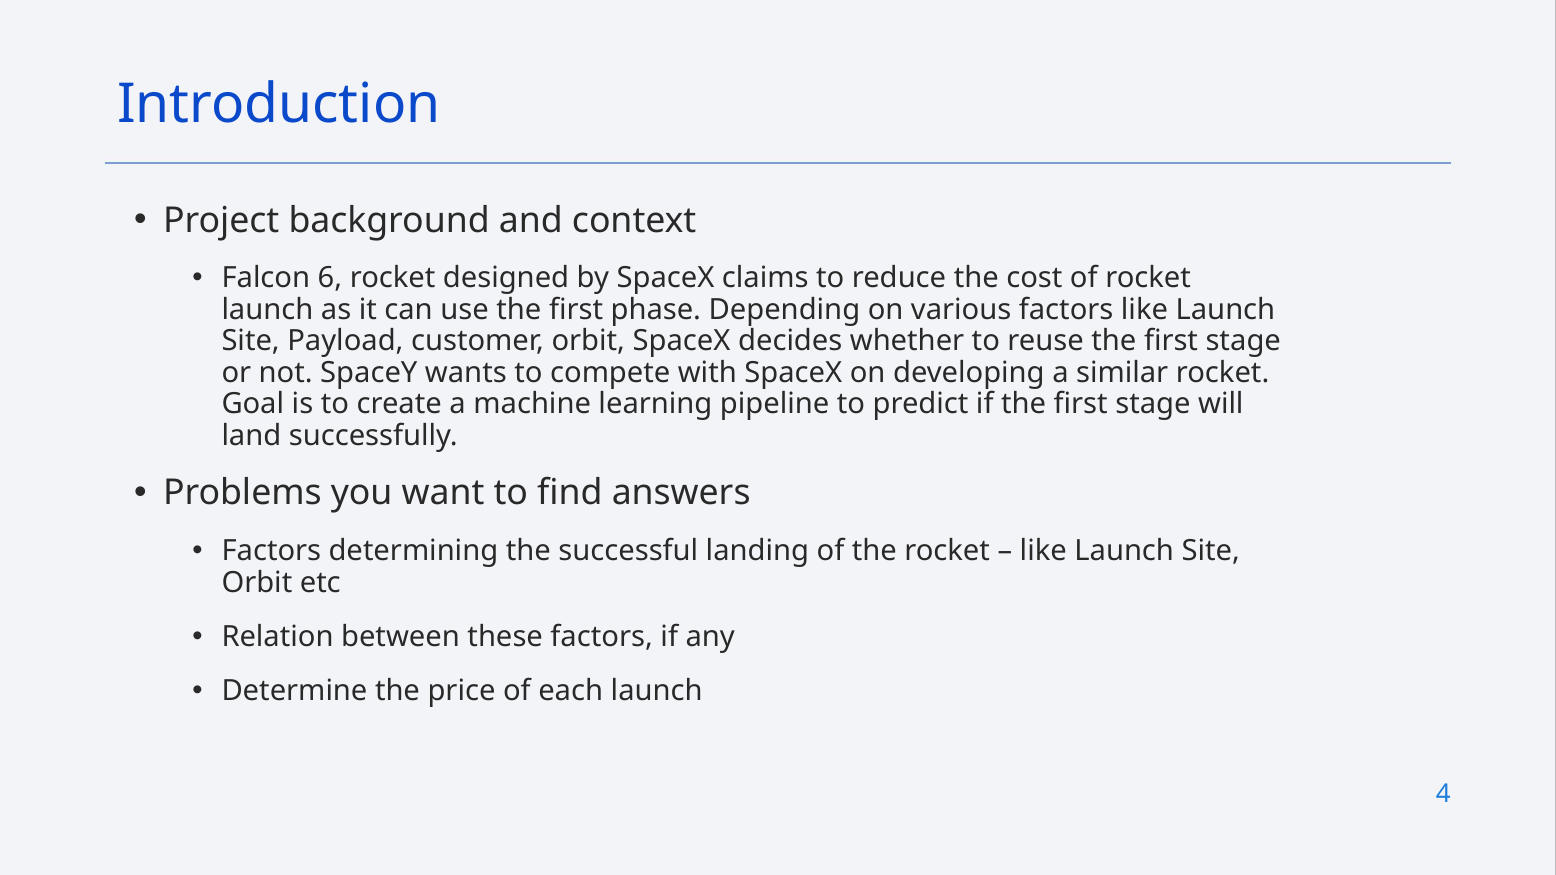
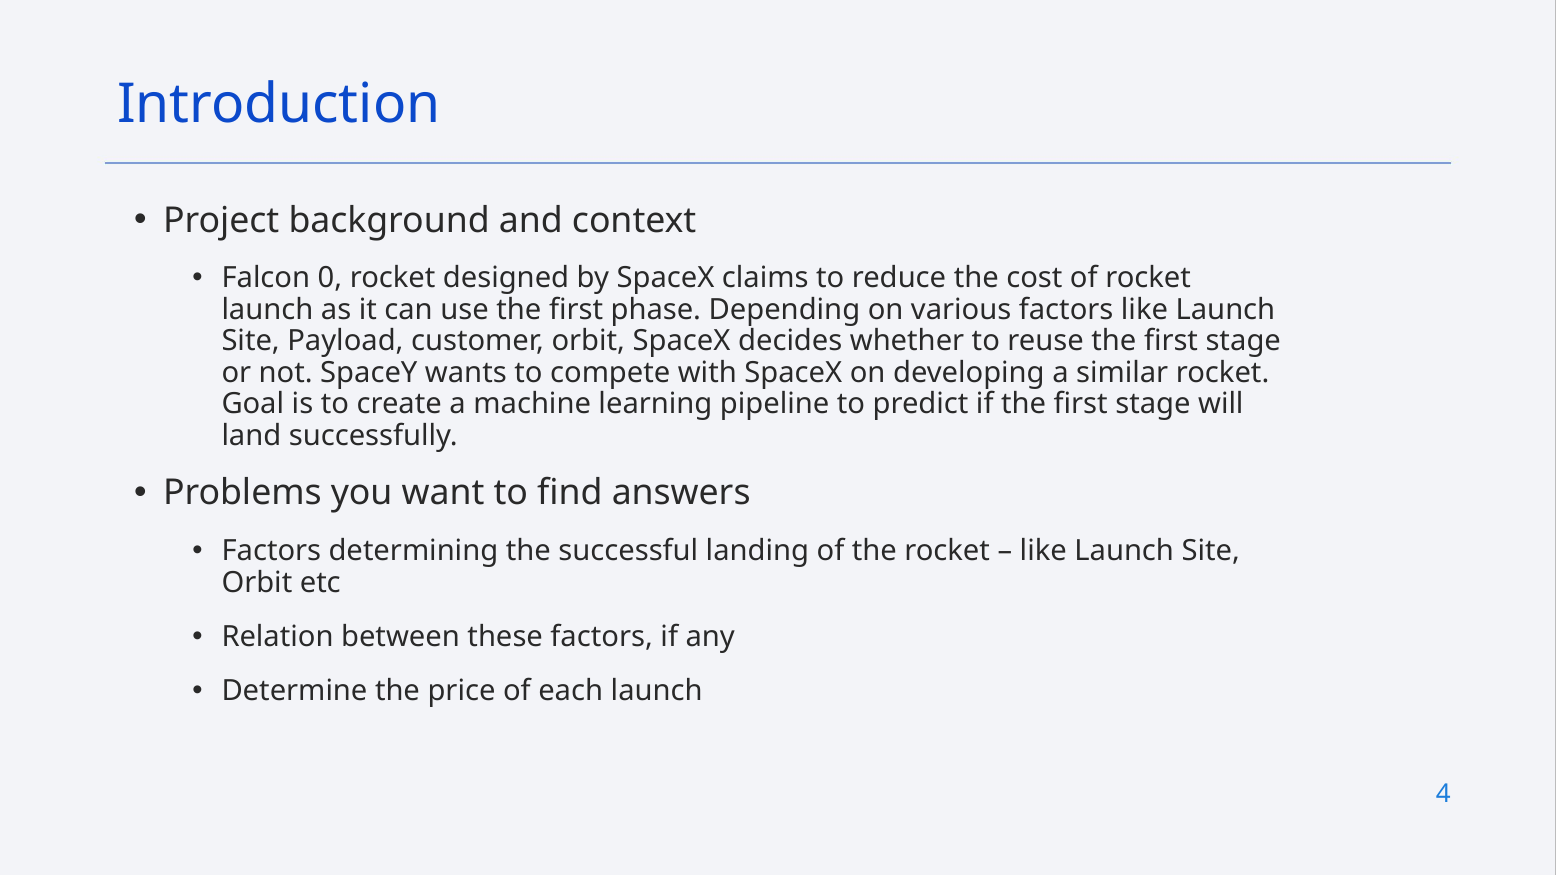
6: 6 -> 0 (330, 278)
